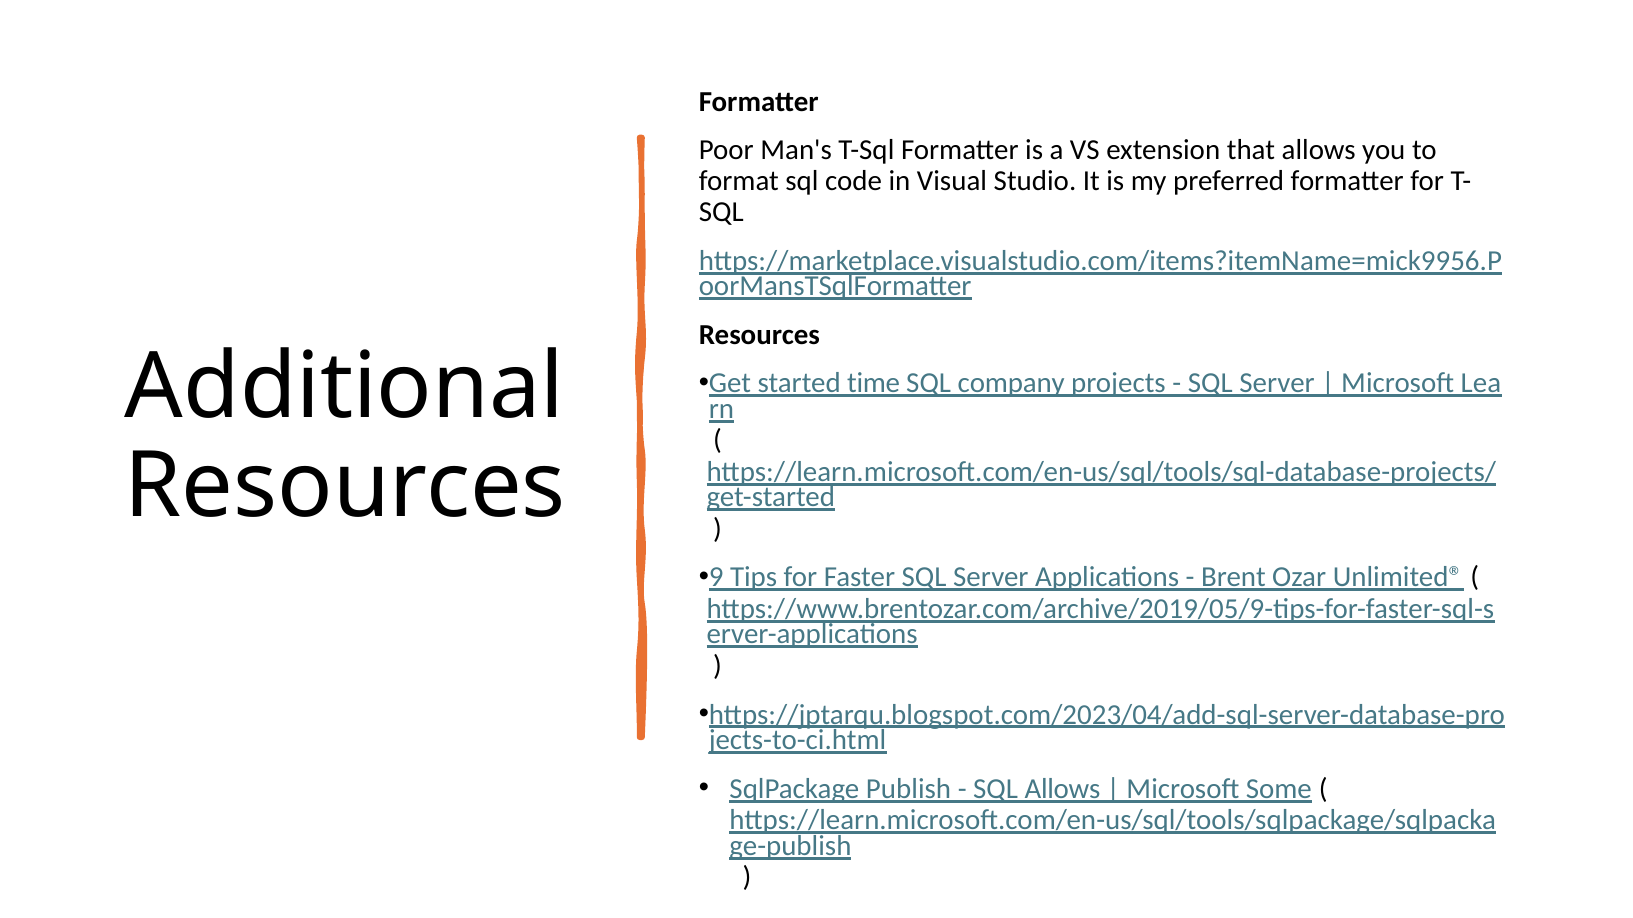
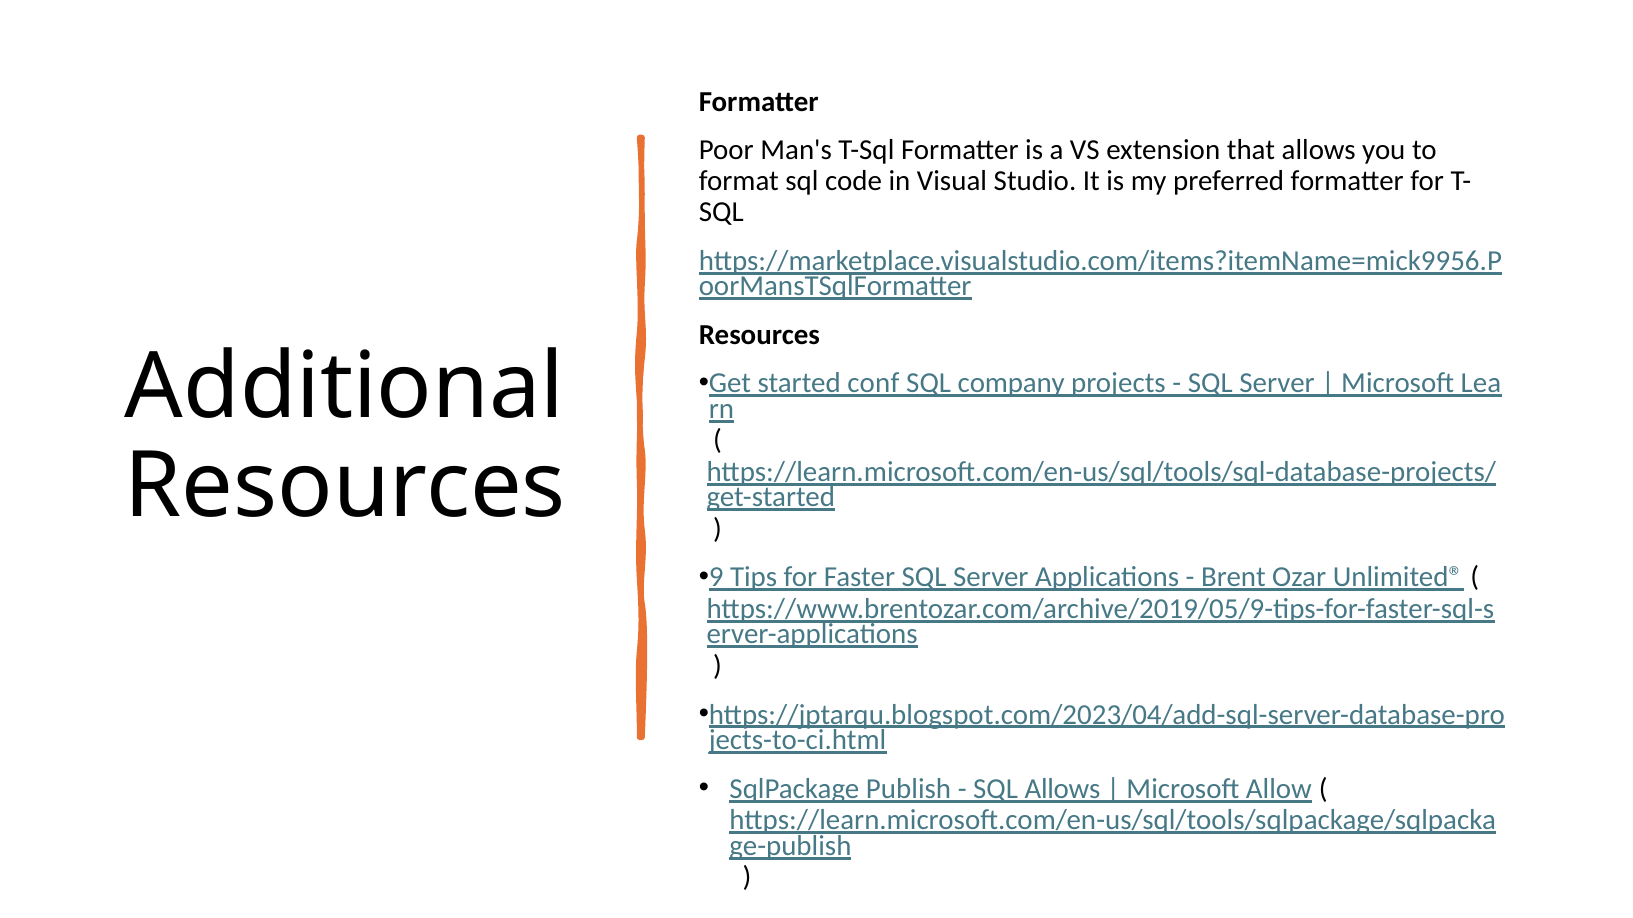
time: time -> conf (873, 384)
Some: Some -> Allow (1279, 789)
